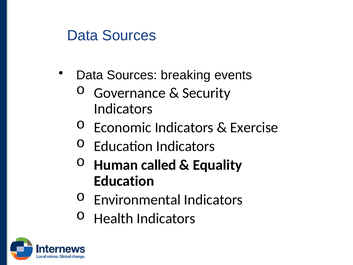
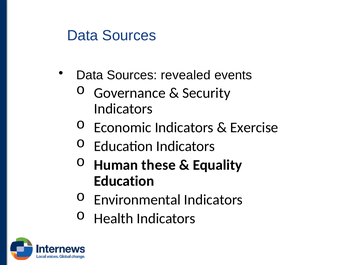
breaking: breaking -> revealed (186, 75)
called: called -> these (159, 165)
